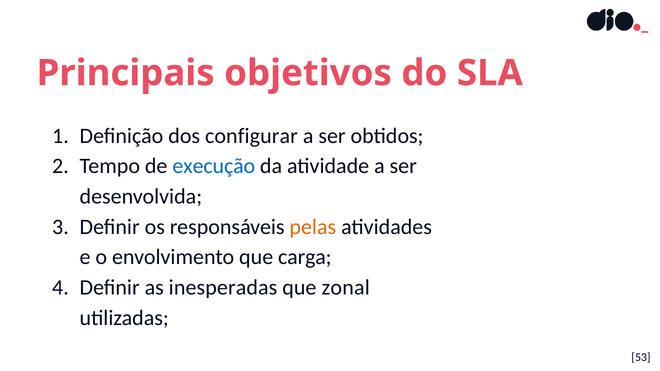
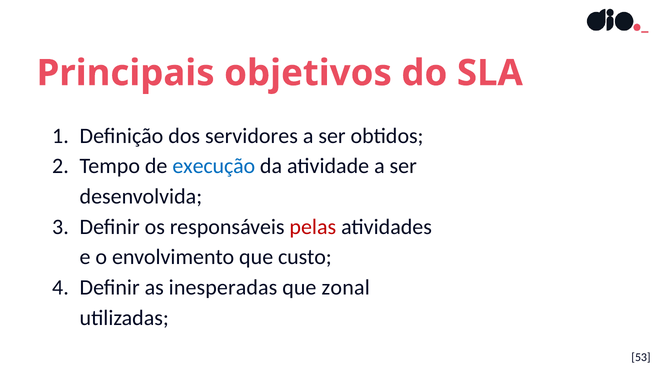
configurar: configurar -> servidores (251, 136)
pelas colour: orange -> red (313, 227)
carga: carga -> custo (305, 257)
